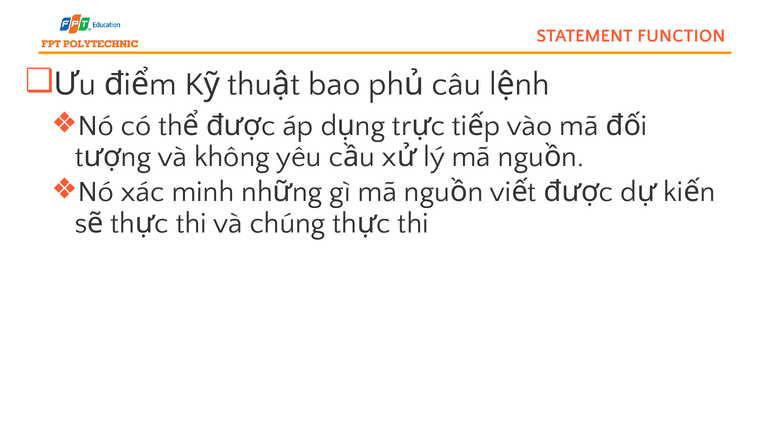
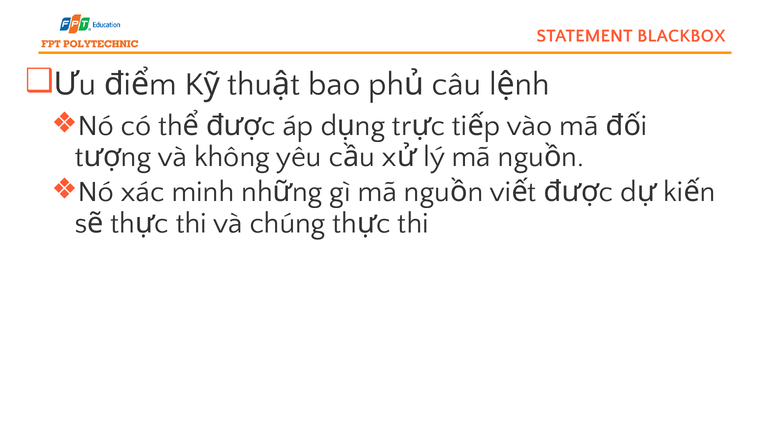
FUNCTION: FUNCTION -> BLACKBOX (681, 36)
